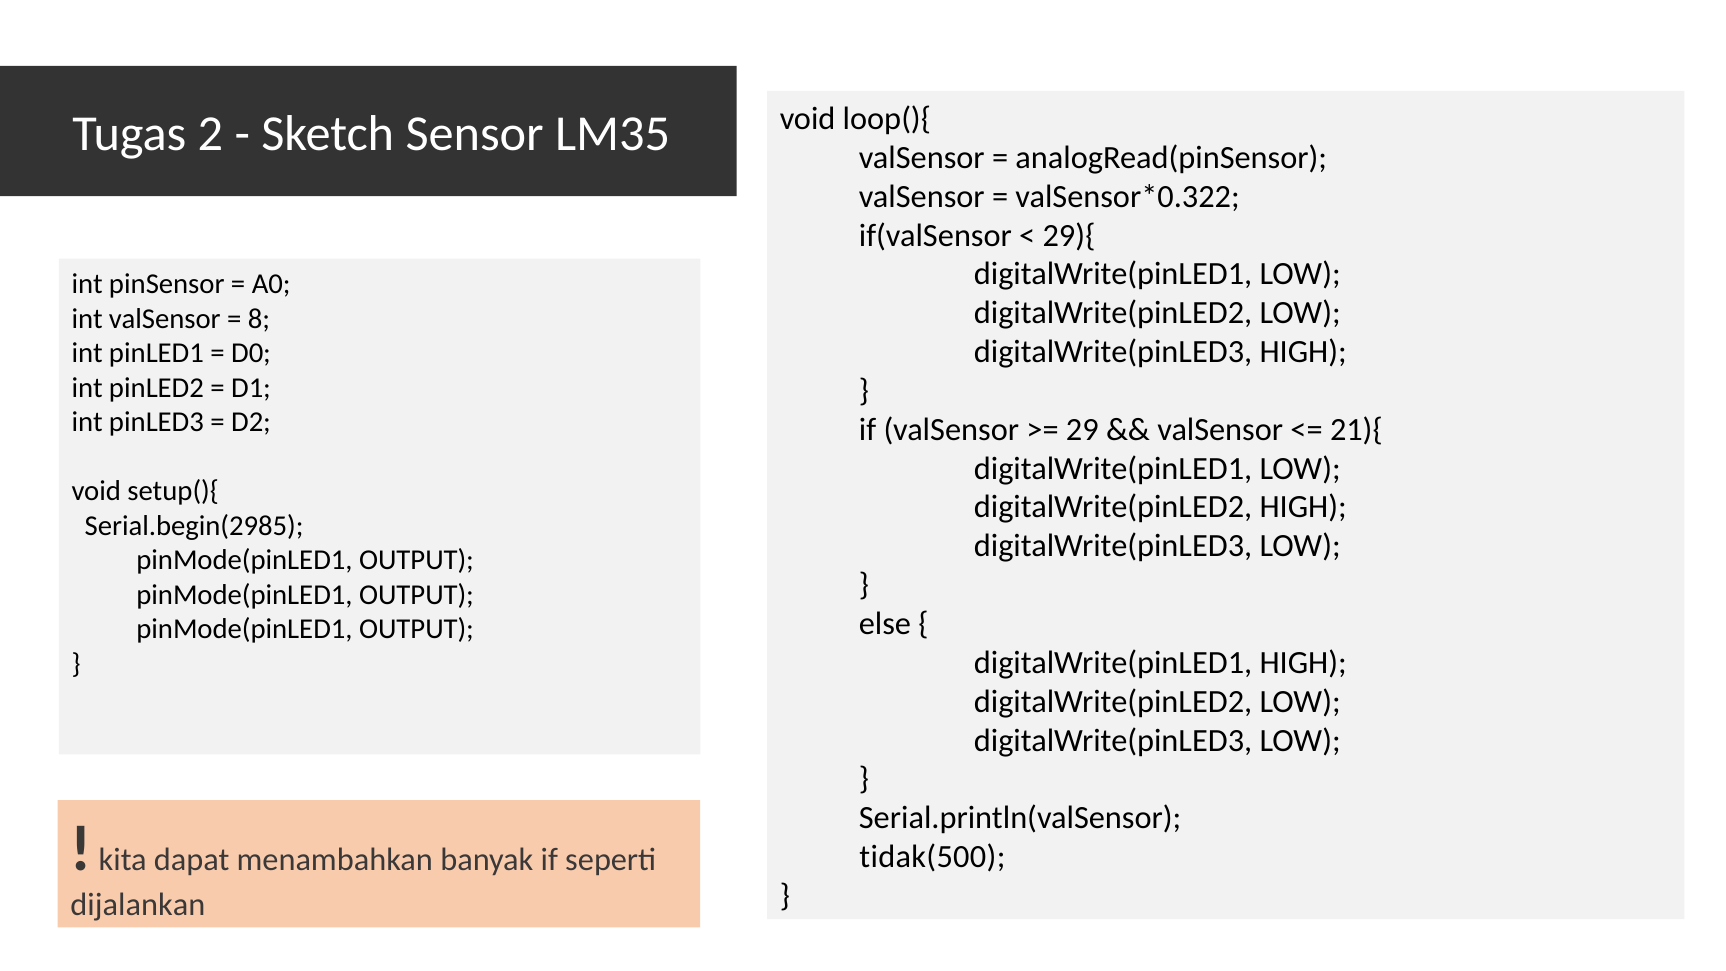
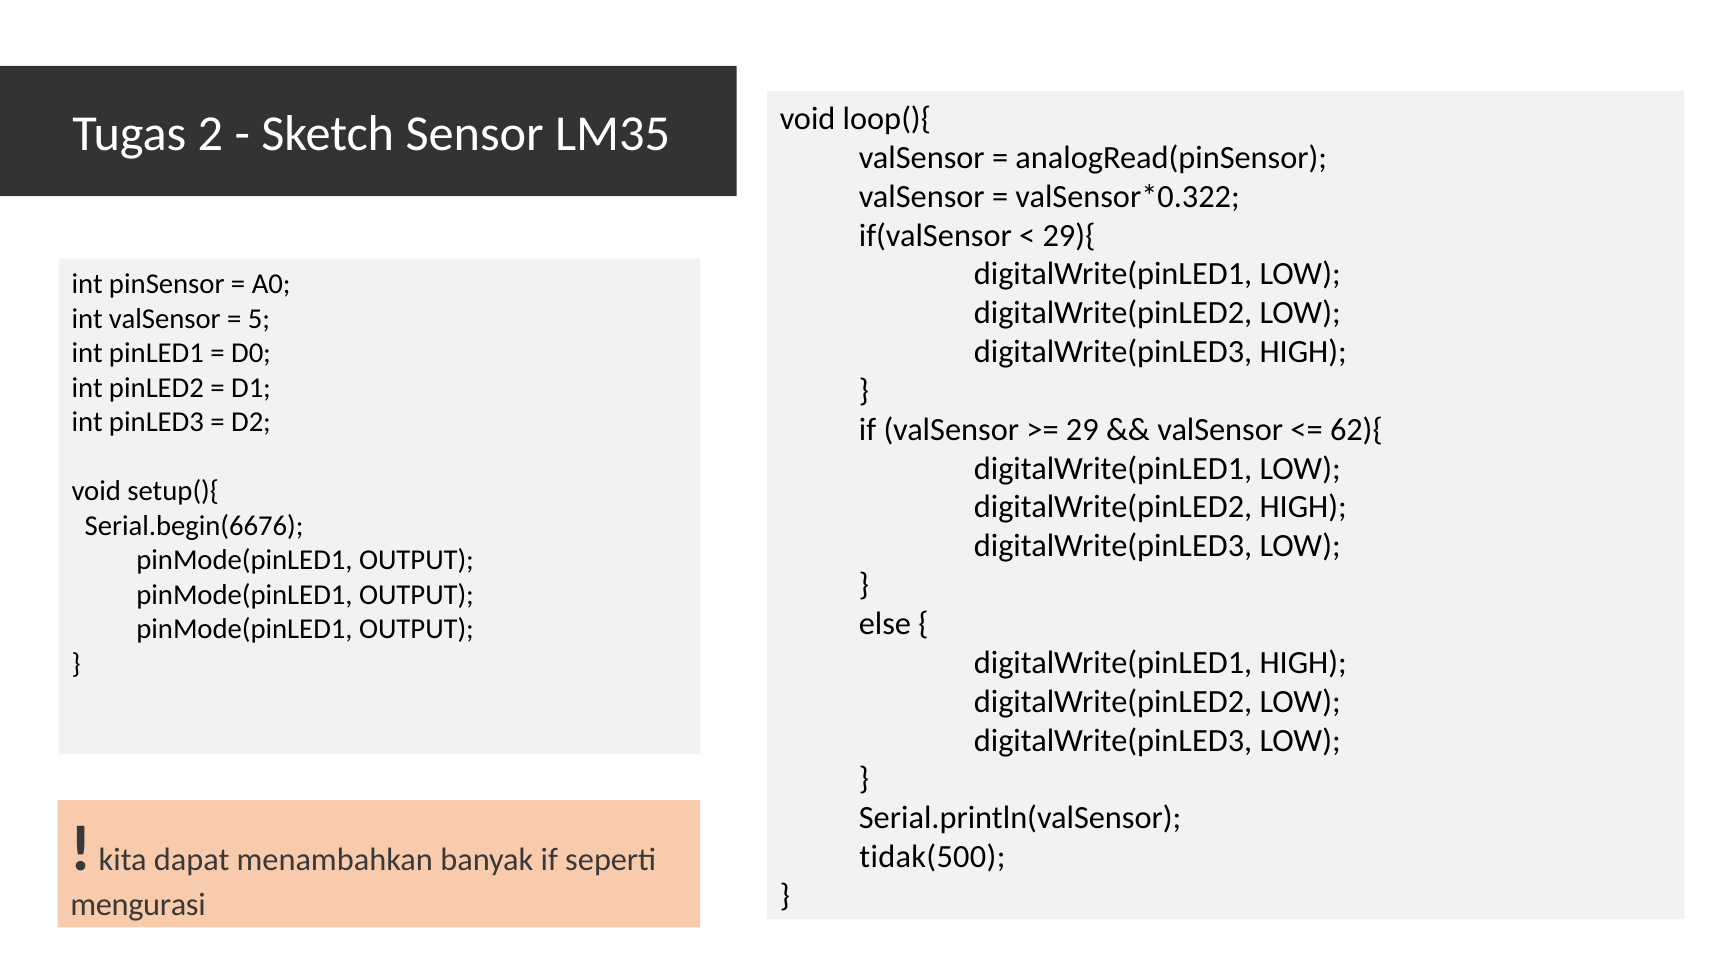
8: 8 -> 5 (259, 319)
21){: 21){ -> 62){ (1356, 430)
Serial.begin(2985: Serial.begin(2985 -> Serial.begin(6676 (194, 526)
dijalankan: dijalankan -> mengurasi (138, 905)
